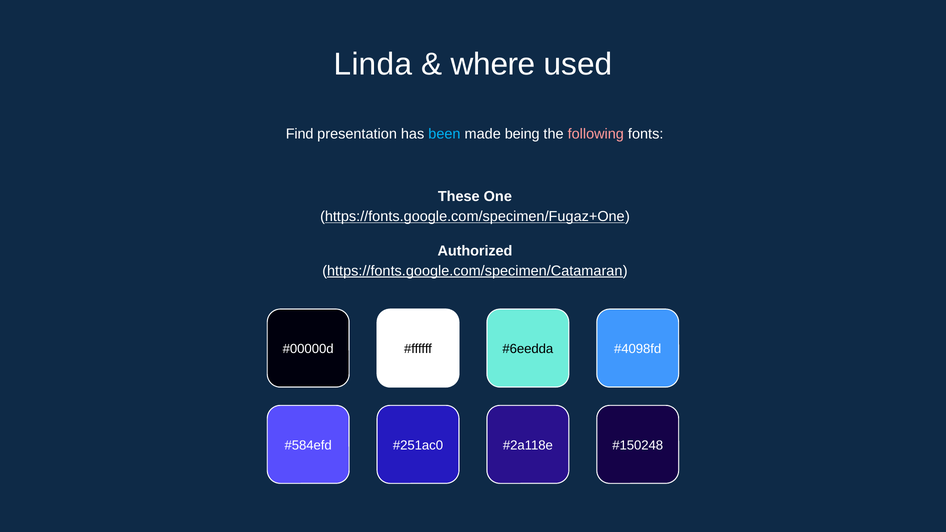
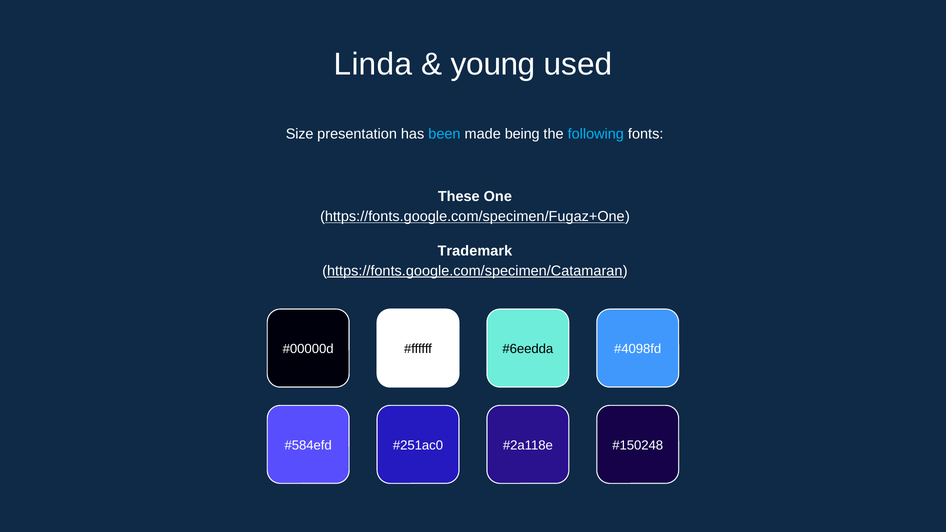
where: where -> young (493, 64)
Find: Find -> Size (300, 134)
following colour: pink -> light blue (596, 134)
Authorized: Authorized -> Trademark (475, 251)
